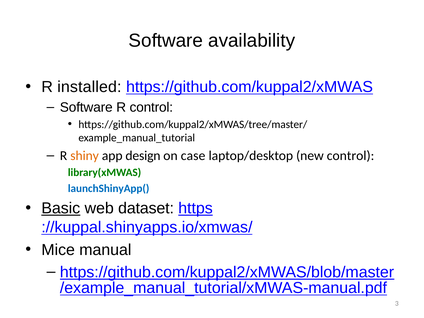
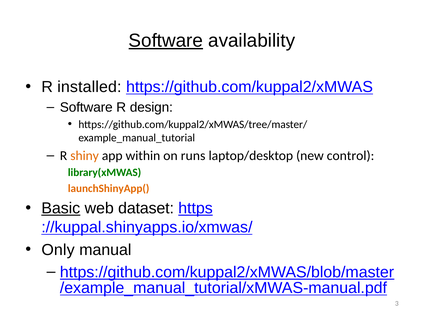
Software underline: none -> present (166, 41)
R control: control -> design (151, 107)
design: design -> within (143, 156)
case: case -> runs (193, 156)
launchShinyApp( colour: blue -> orange (109, 188)
Mice: Mice -> Only (58, 250)
